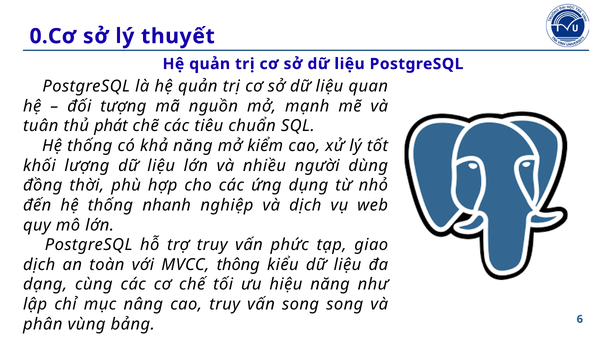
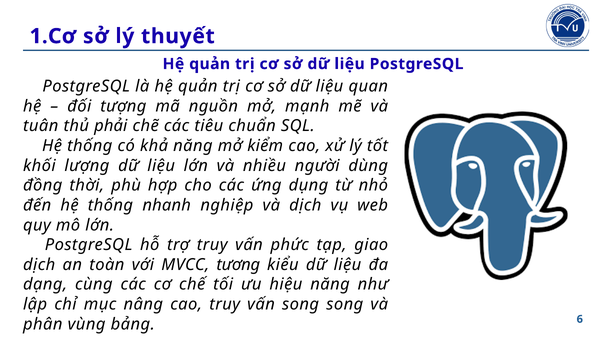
0.Cơ: 0.Cơ -> 1.Cơ (53, 36)
phát: phát -> phải (111, 126)
thông: thông -> tương (238, 265)
